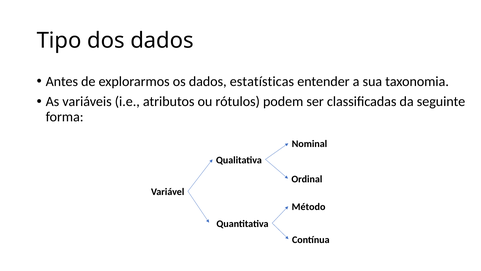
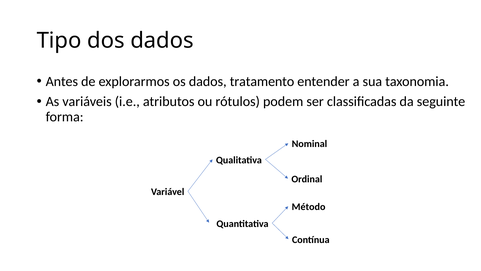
estatísticas: estatísticas -> tratamento (262, 81)
